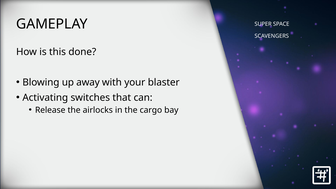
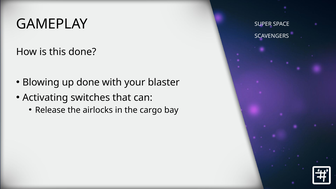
up away: away -> done (88, 82)
